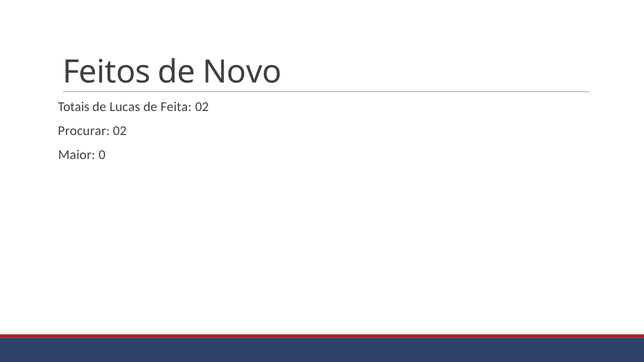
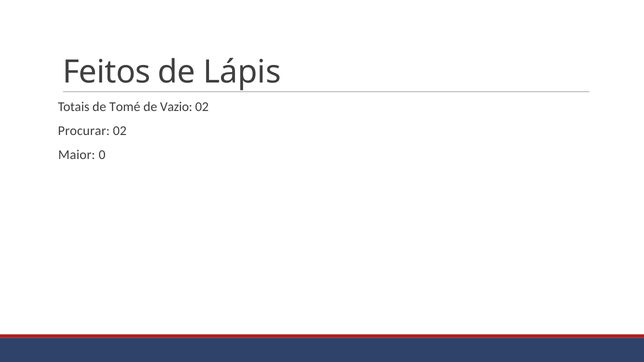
Novo: Novo -> Lápis (242, 72)
Lucas: Lucas -> Tomé (125, 107)
Feita: Feita -> Vazio (176, 107)
